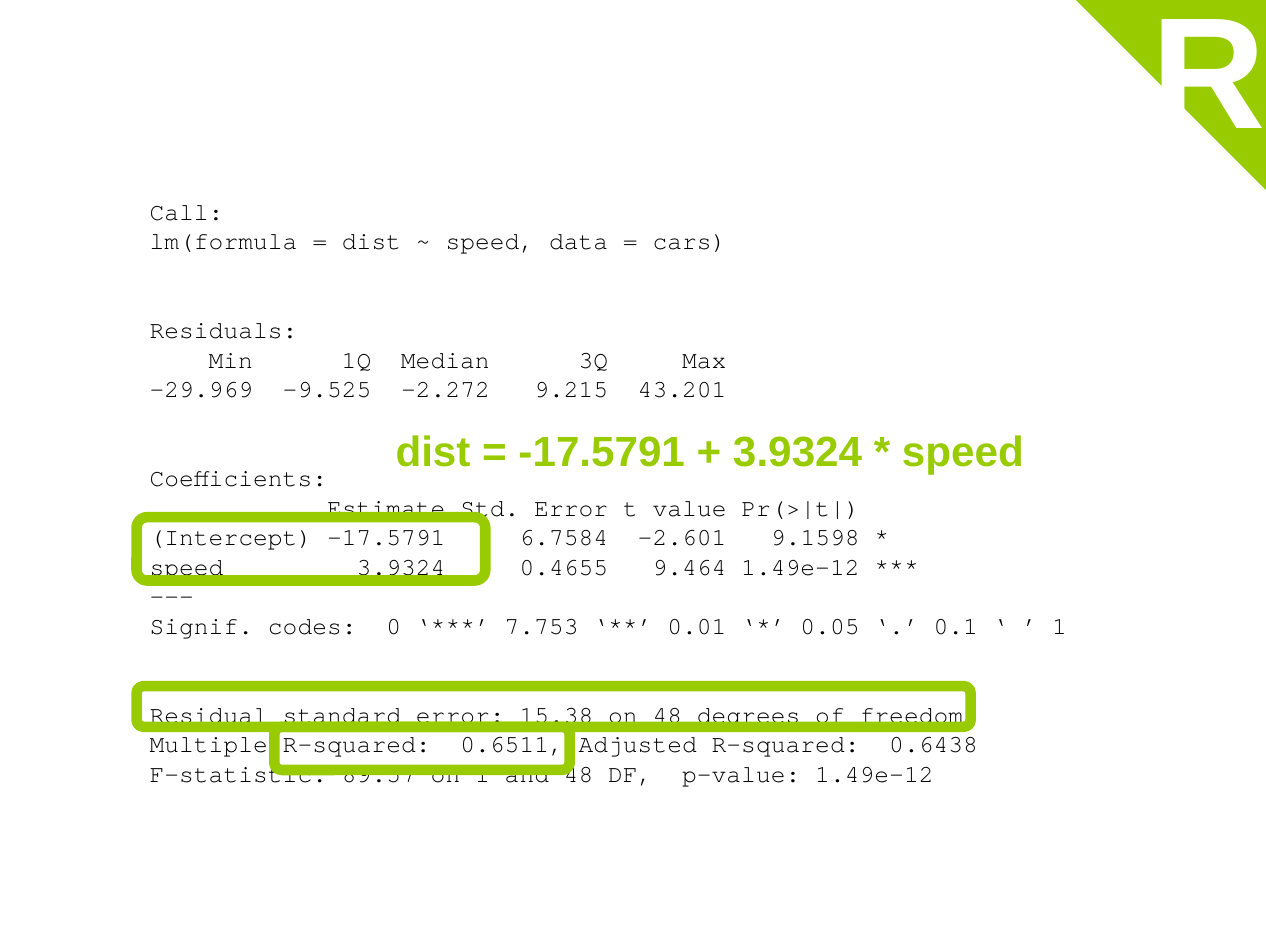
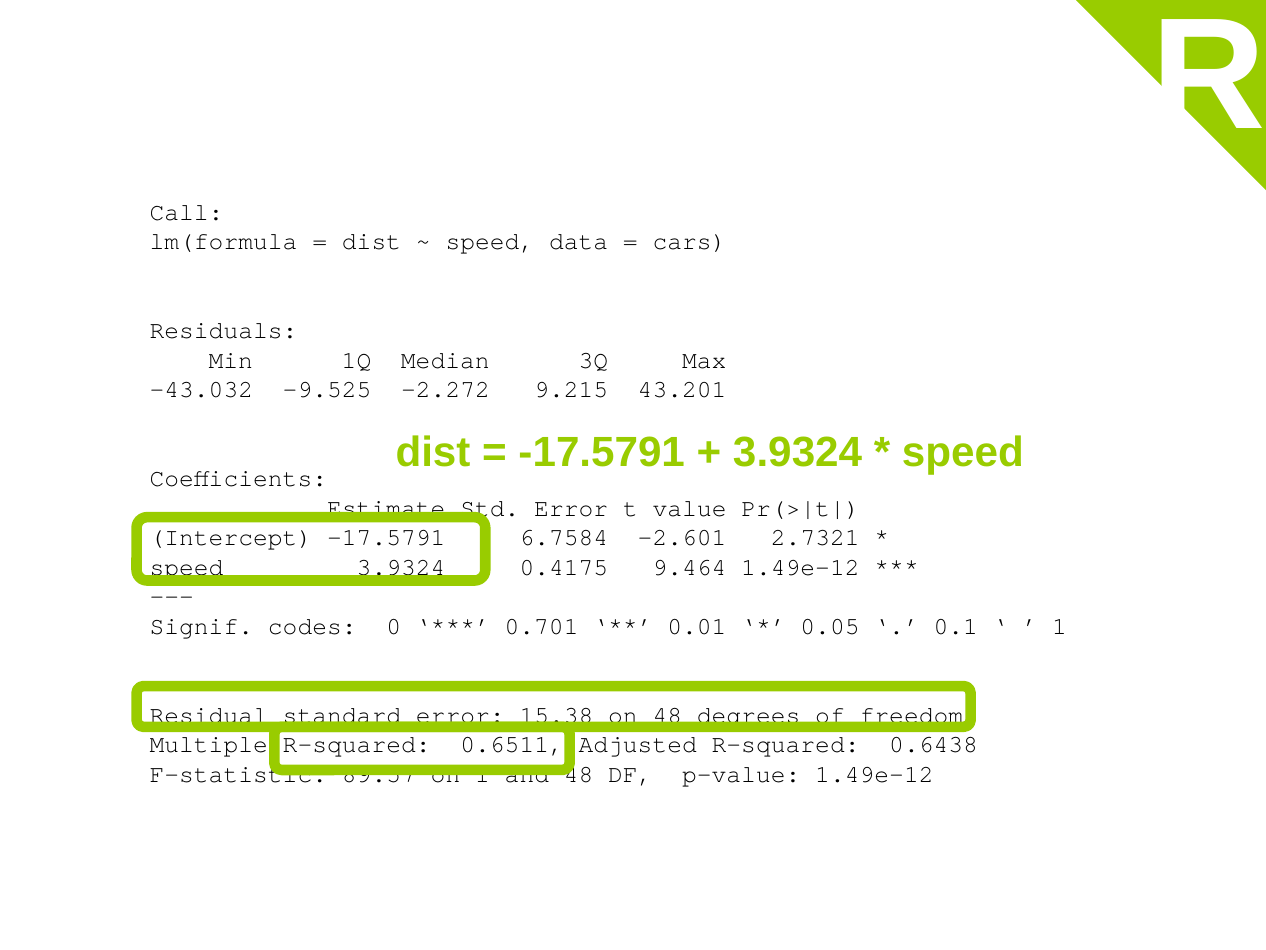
-29.969: -29.969 -> -43.032 (201, 390)
9.1598: 9.1598 -> 2.7321 (815, 537)
0.4655: 0.4655 -> 0.4175 (564, 567)
7.753: 7.753 -> 0.701 (542, 626)
